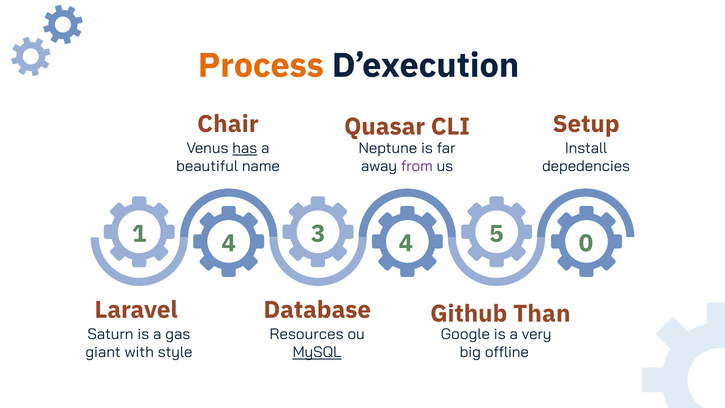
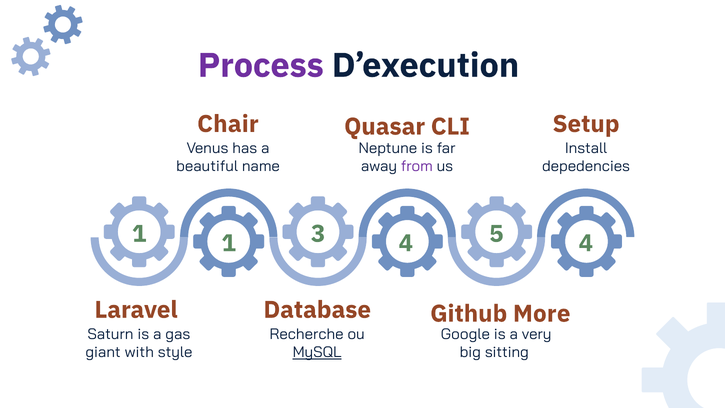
Process colour: orange -> purple (261, 65)
has underline: present -> none (245, 148)
1 4: 4 -> 1 (229, 243)
4 0: 0 -> 4 (586, 243)
Than: Than -> More (542, 314)
Resources: Resources -> Recherche (307, 334)
offline: offline -> sitting (507, 352)
